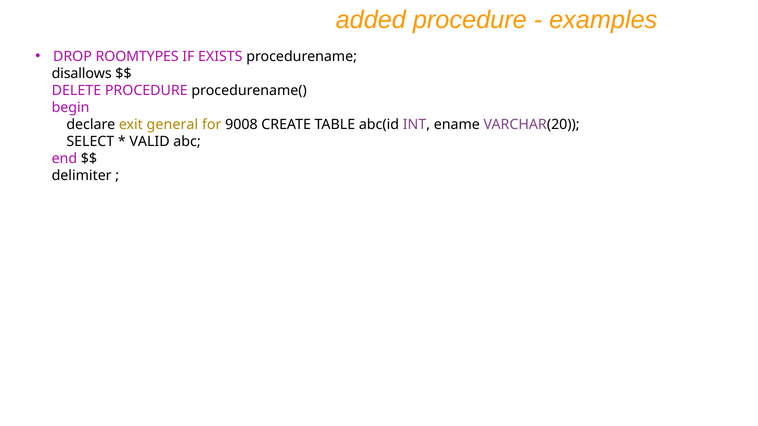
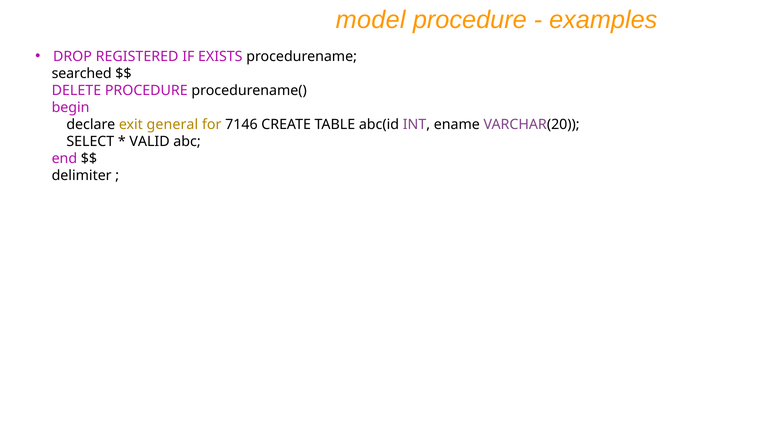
added: added -> model (371, 20)
ROOMTYPES: ROOMTYPES -> REGISTERED (137, 57)
disallows: disallows -> searched (82, 74)
9008: 9008 -> 7146 (241, 125)
